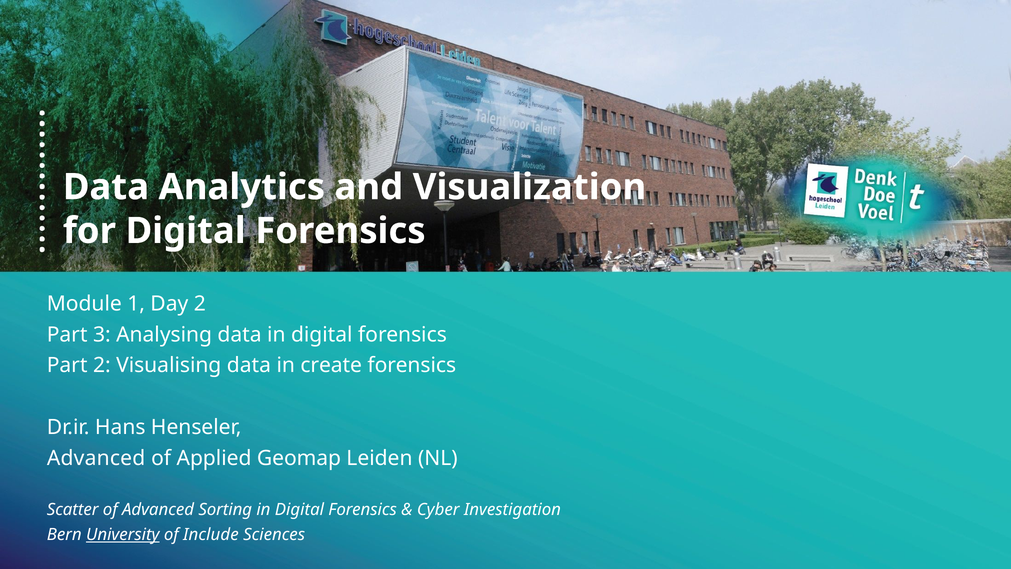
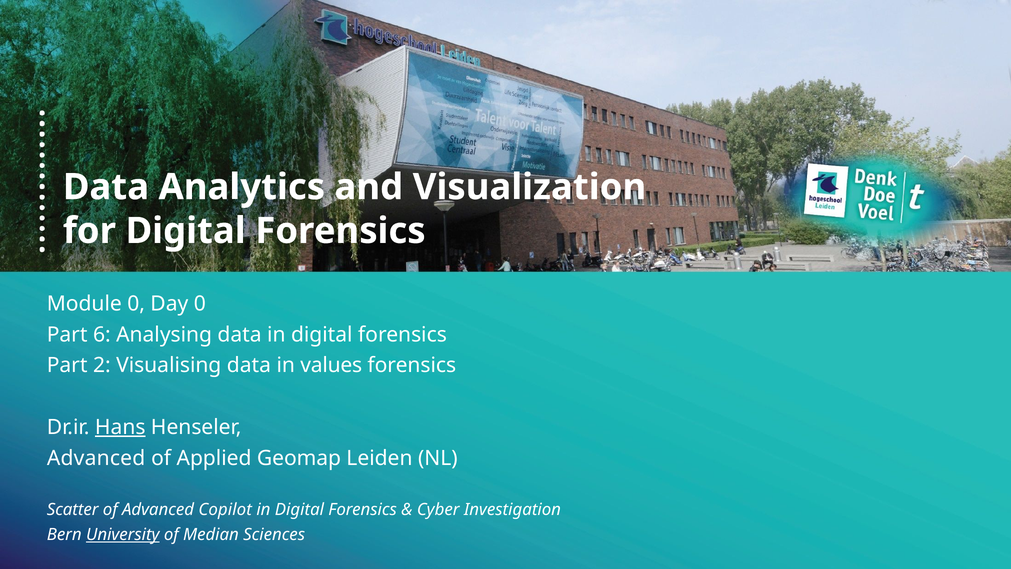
Module 1: 1 -> 0 (136, 304)
Day 2: 2 -> 0 (200, 304)
3: 3 -> 6 (102, 334)
create: create -> values (331, 365)
Hans underline: none -> present (120, 427)
Sorting: Sorting -> Copilot (225, 510)
Include: Include -> Median (211, 534)
